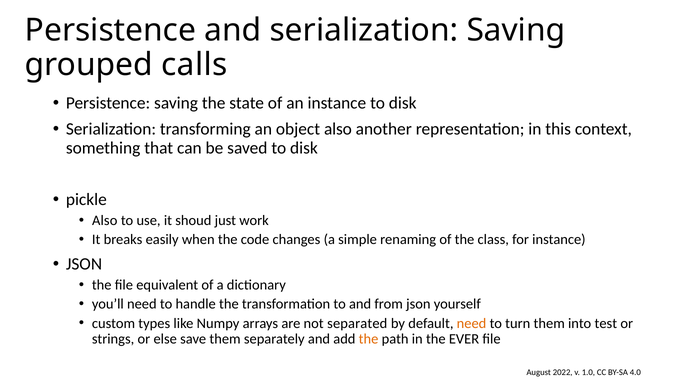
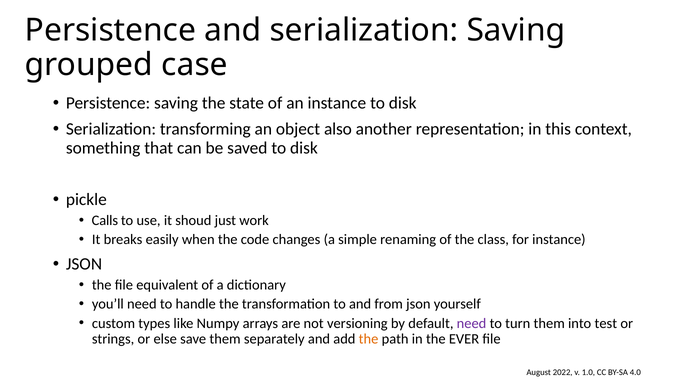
calls: calls -> case (194, 65)
Also: Also -> Calls (105, 221)
separated: separated -> versioning (357, 324)
need colour: orange -> purple (472, 324)
